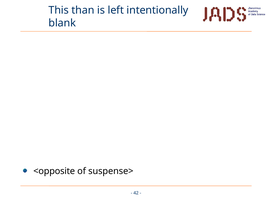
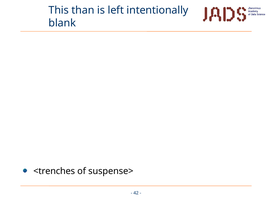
<opposite: <opposite -> <trenches (54, 171)
